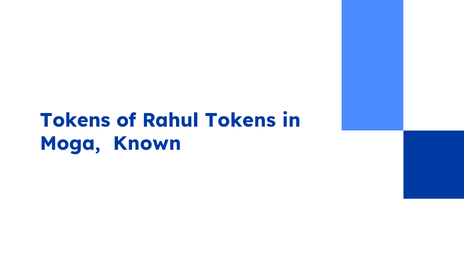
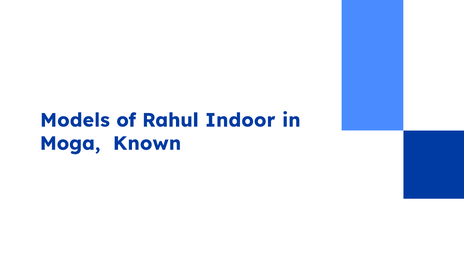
Tokens: Tokens -> Models (75, 120)
Rahul Tokens: Tokens -> Indoor (240, 120)
